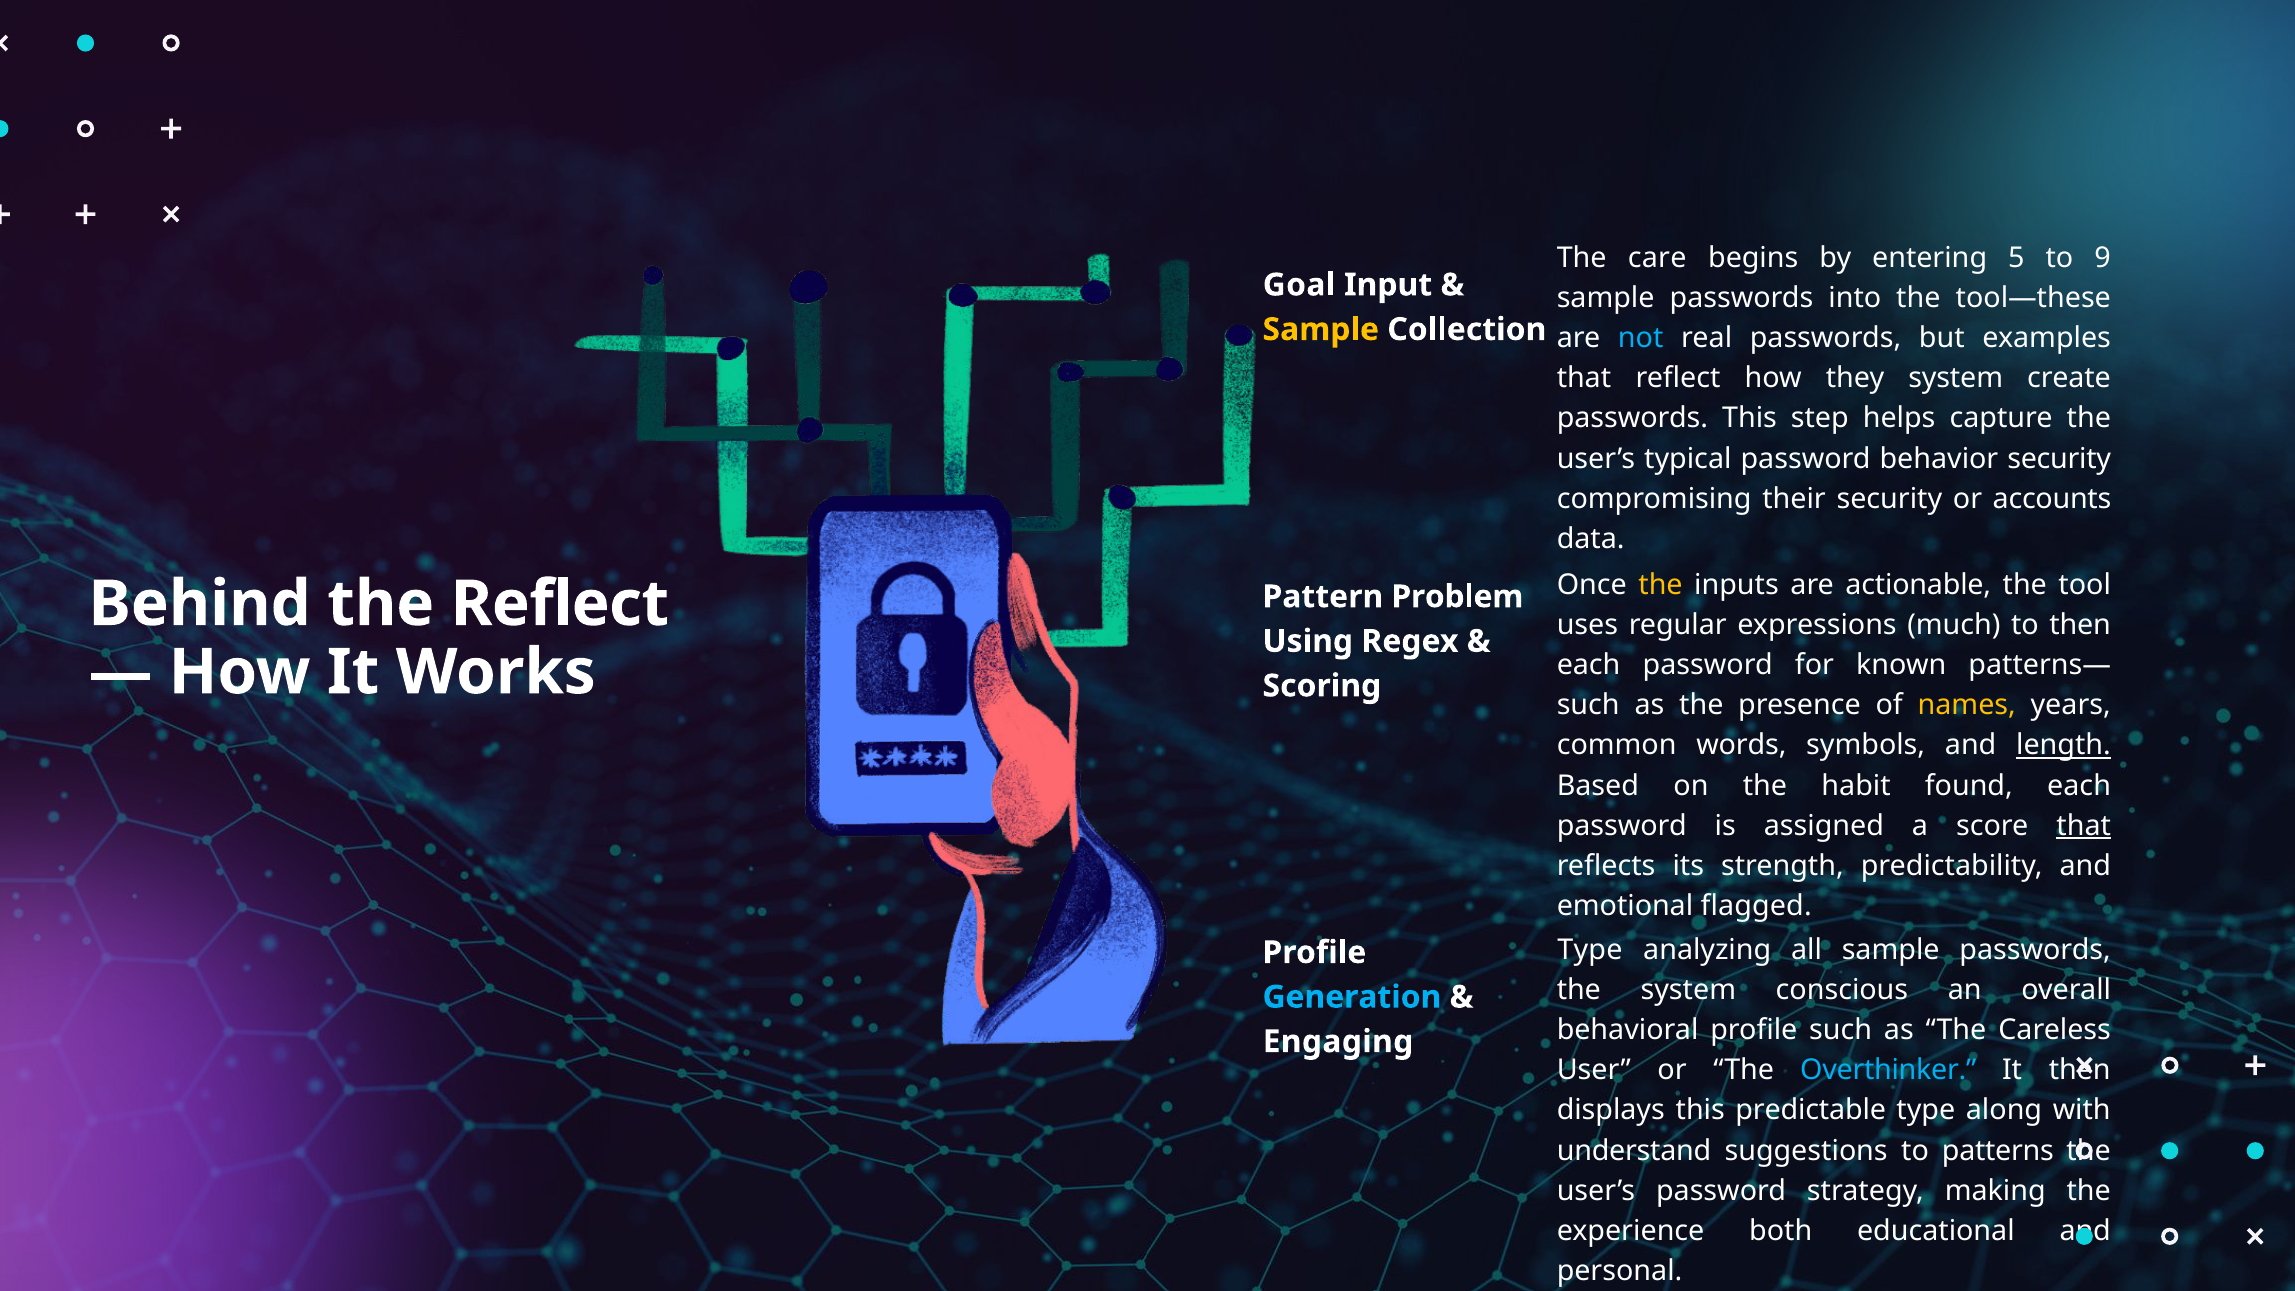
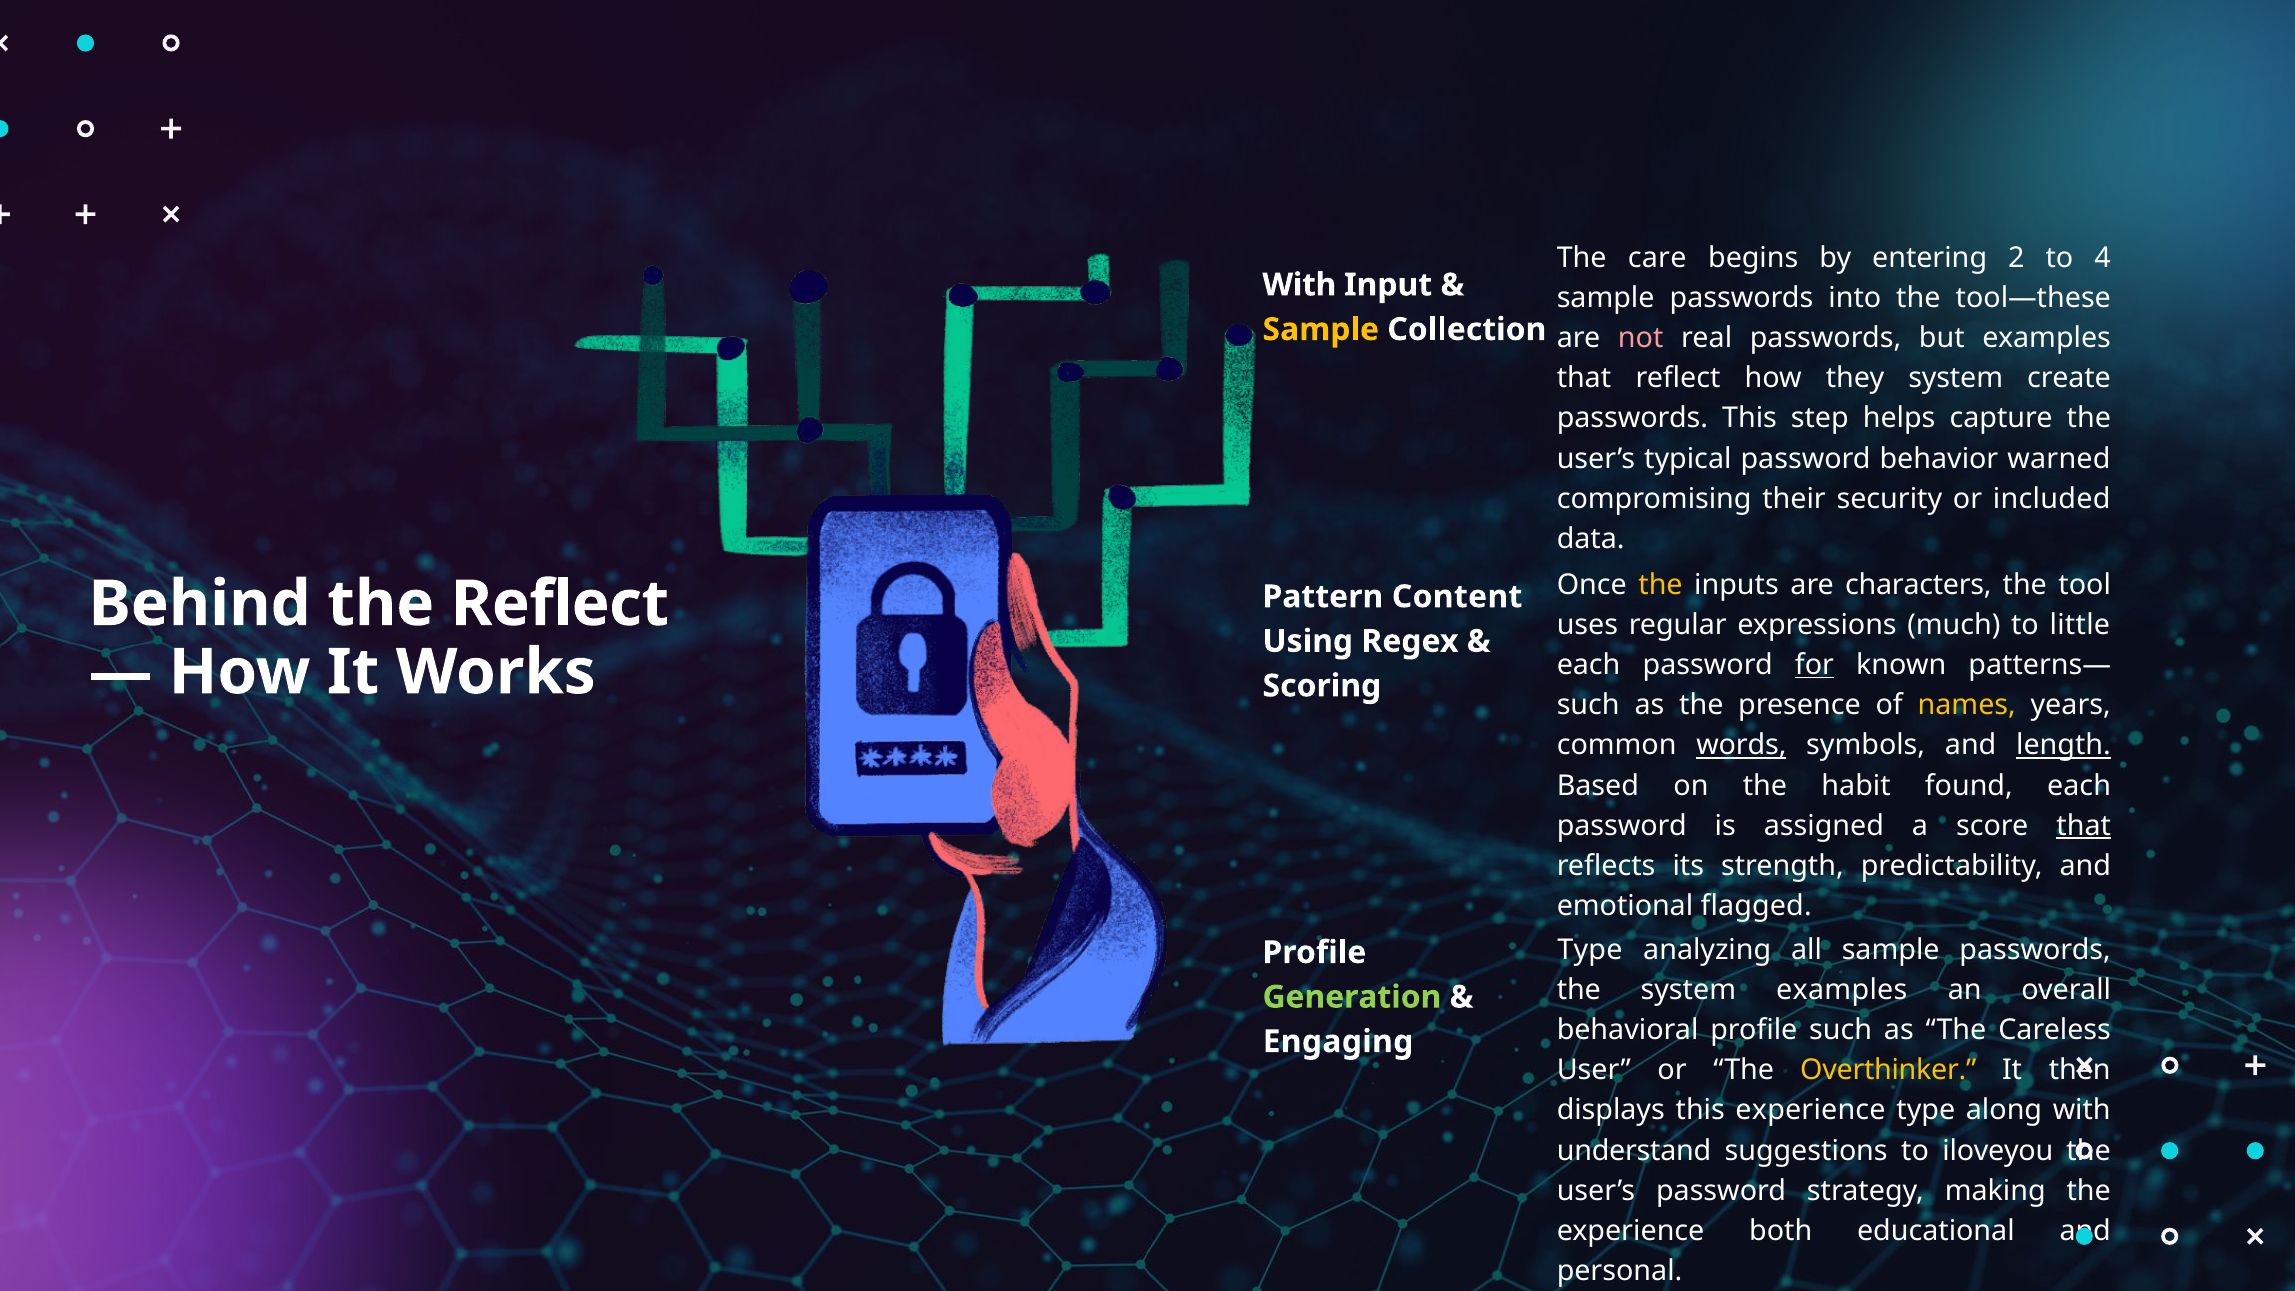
5: 5 -> 2 (2016, 258)
9: 9 -> 4 (2102, 258)
Goal: Goal -> With (1299, 285)
not colour: light blue -> pink (1641, 338)
behavior security: security -> warned (2059, 459)
accounts: accounts -> included (2052, 499)
actionable: actionable -> characters (1918, 585)
Problem: Problem -> Content (1457, 597)
to then: then -> little (2080, 625)
for underline: none -> present (1814, 665)
words underline: none -> present (1741, 745)
system conscious: conscious -> examples (1842, 990)
Generation colour: light blue -> light green (1352, 997)
Overthinker colour: light blue -> yellow (1888, 1070)
this predictable: predictable -> experience (1811, 1110)
patterns: patterns -> iloveyou (1998, 1151)
